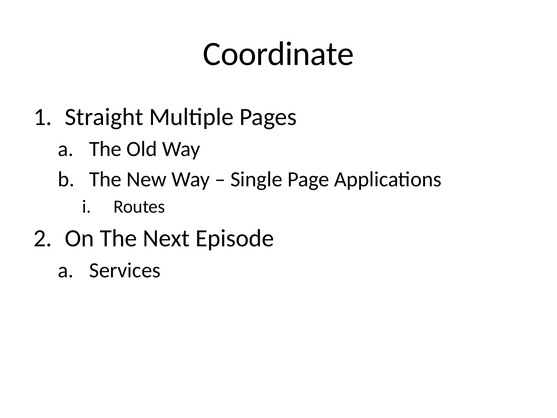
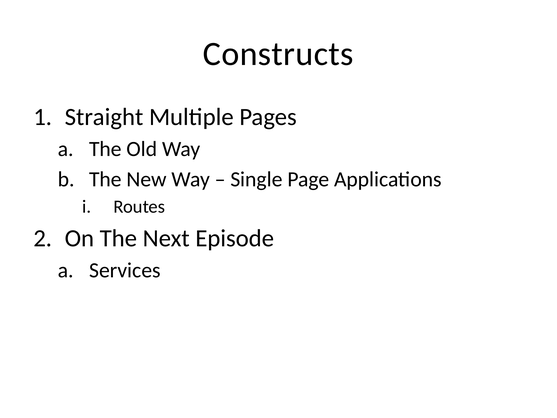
Coordinate: Coordinate -> Constructs (278, 54)
